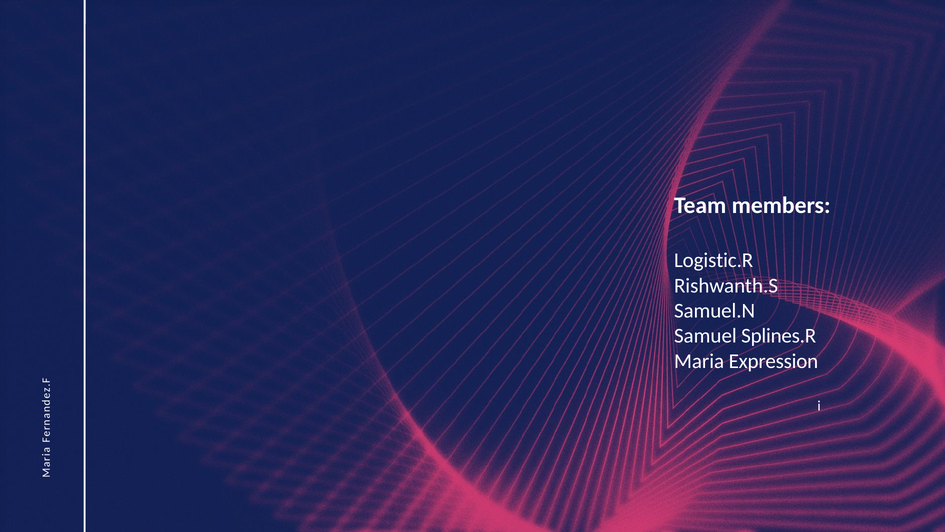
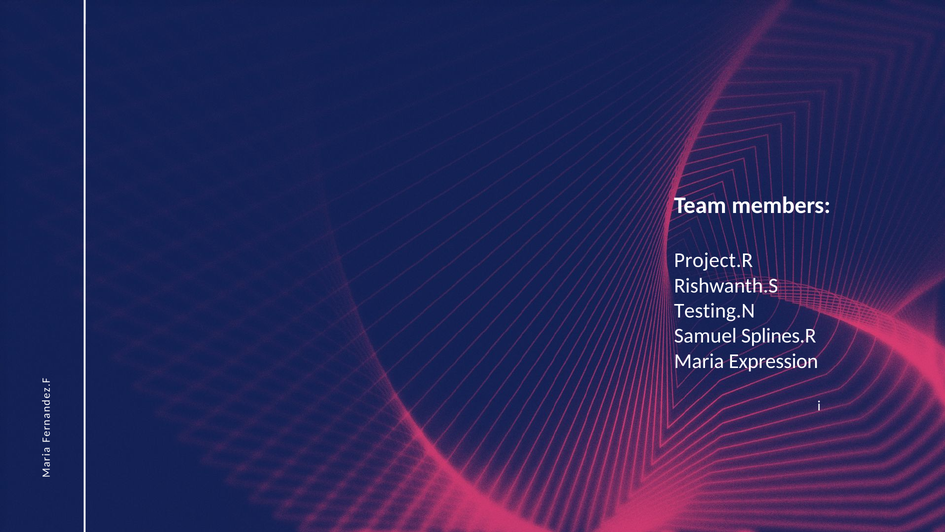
Logistic.R: Logistic.R -> Project.R (713, 260)
Samuel.N: Samuel.N -> Testing.N (714, 311)
